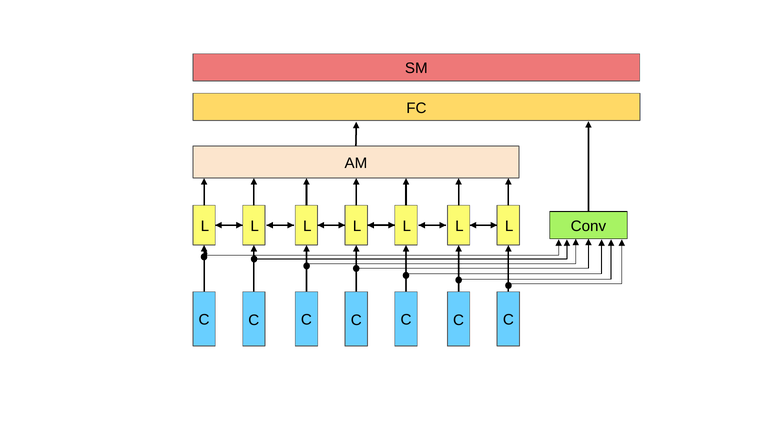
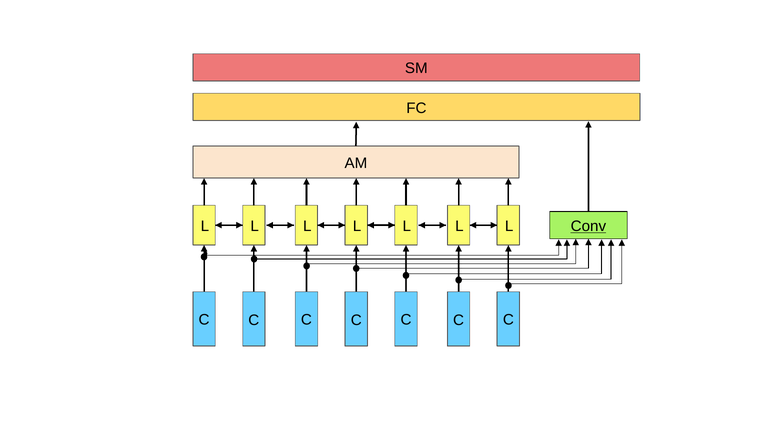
Conv underline: none -> present (588, 226)
